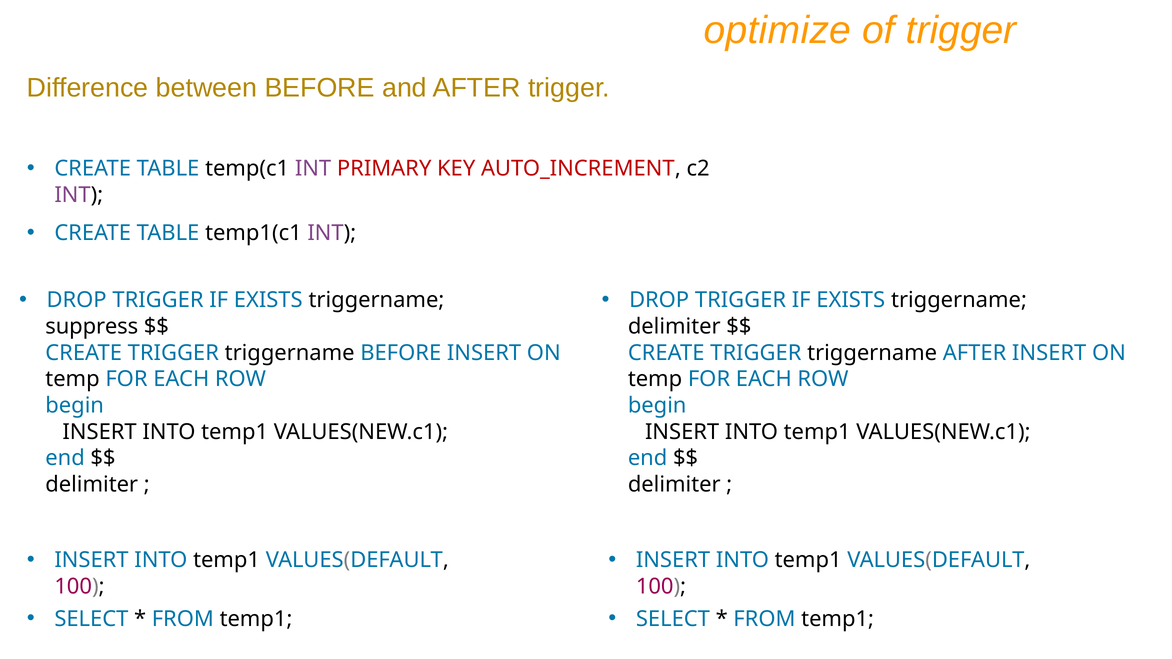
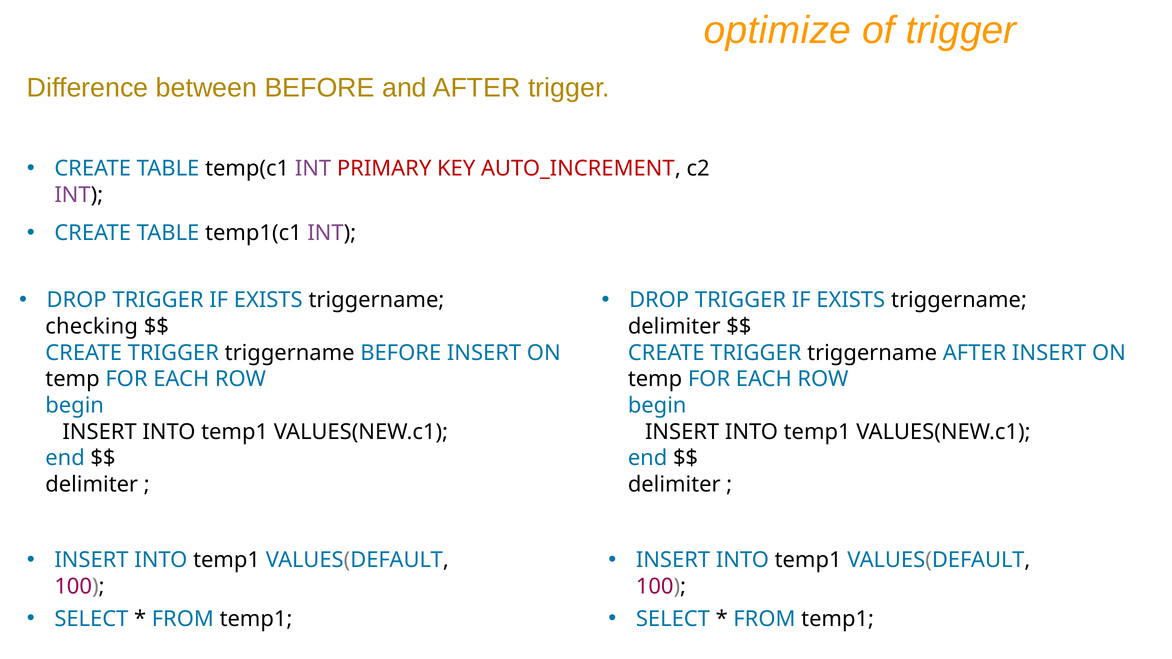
suppress: suppress -> checking (92, 327)
